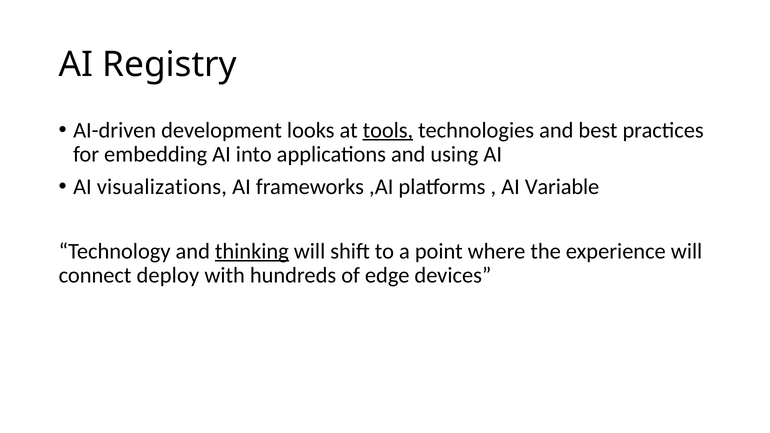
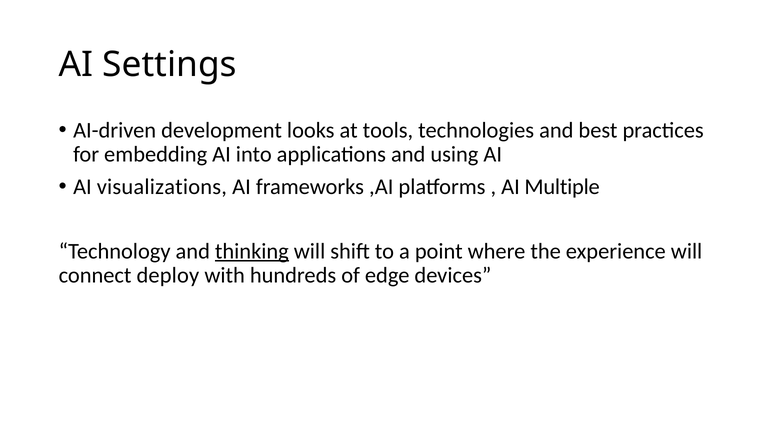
Registry: Registry -> Settings (170, 65)
tools underline: present -> none (388, 130)
Variable: Variable -> Multiple (562, 187)
